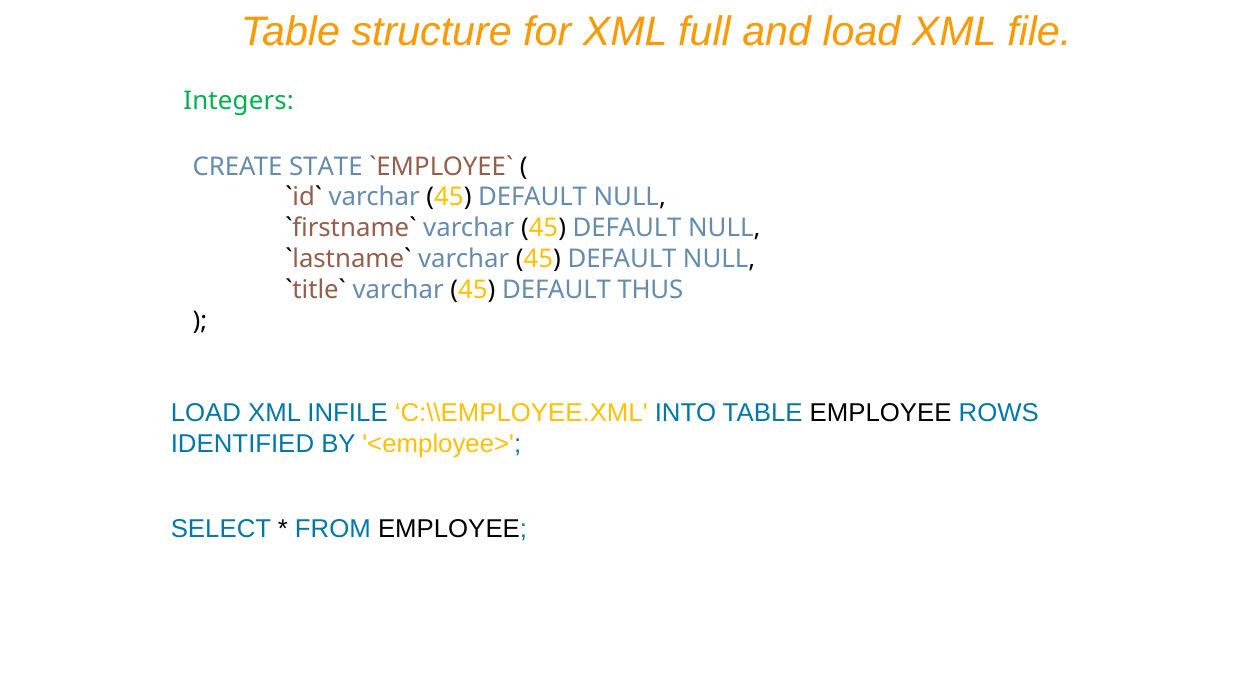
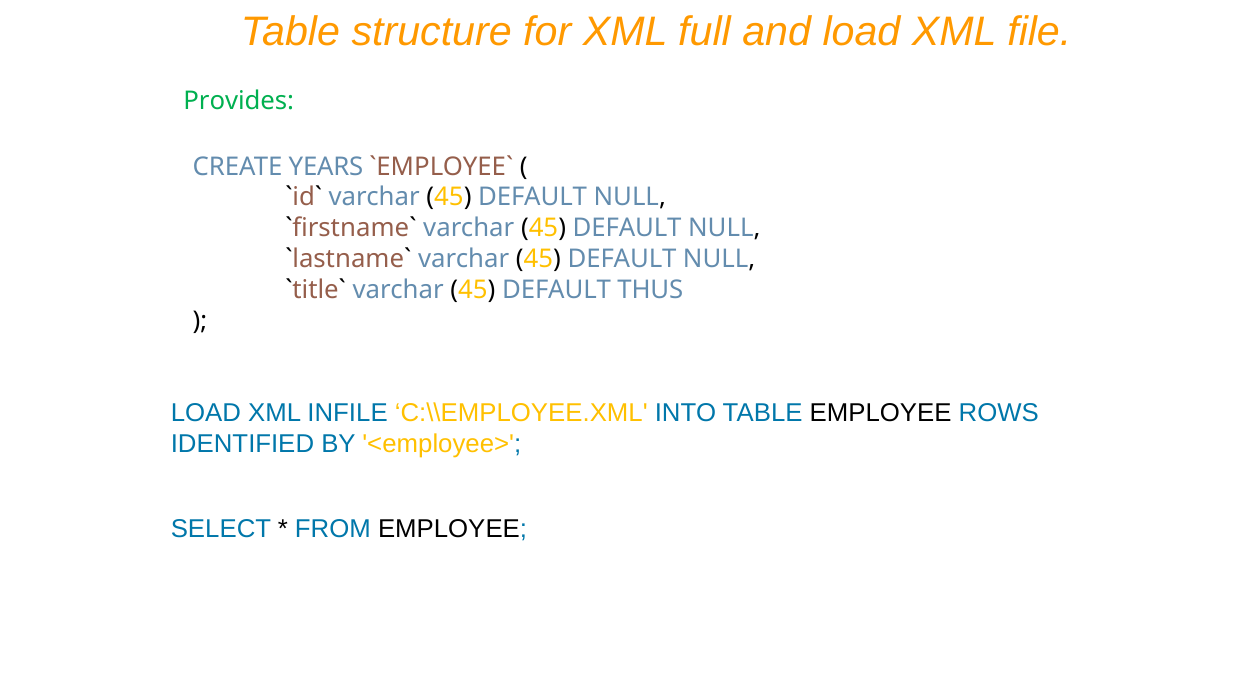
Integers: Integers -> Provides (239, 101)
STATE: STATE -> YEARS (326, 167)
